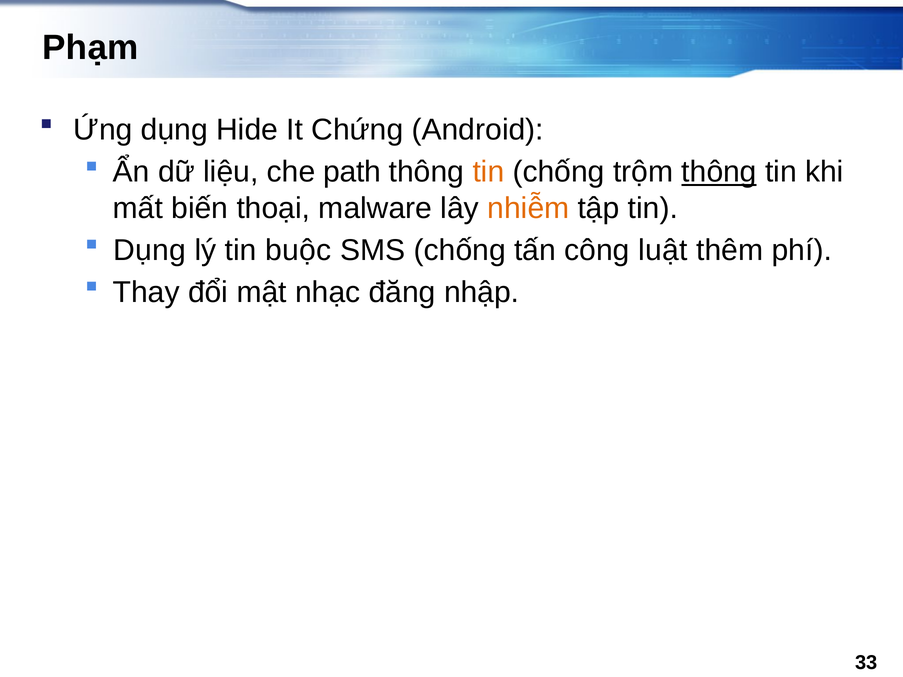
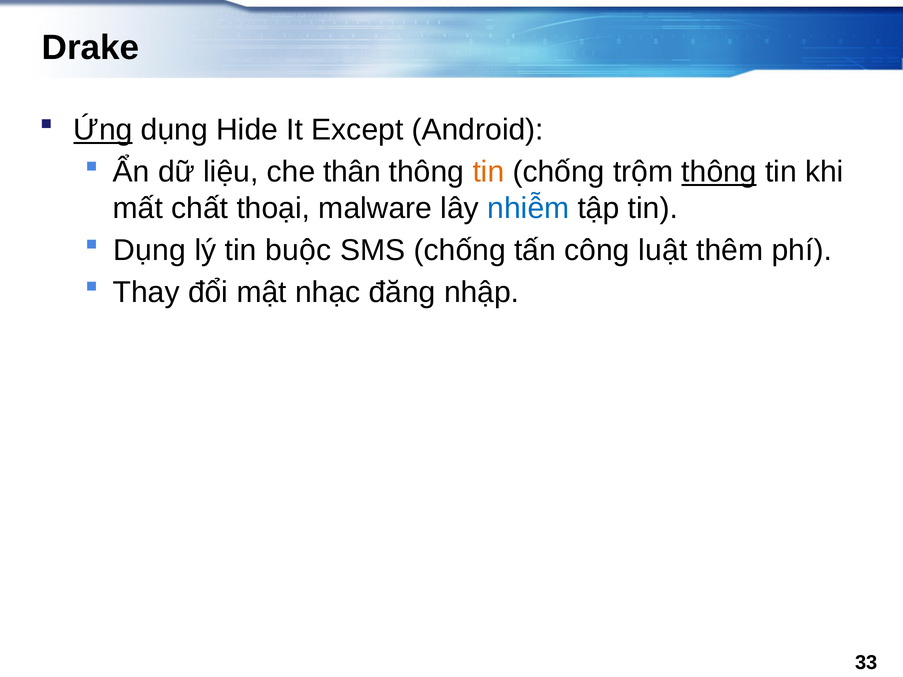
Phạm: Phạm -> Drake (91, 48)
Ứng underline: none -> present (103, 130)
Chứng: Chứng -> Except (357, 130)
path: path -> thân (352, 172)
biến: biến -> chất (200, 208)
nhiễm colour: orange -> blue (528, 208)
